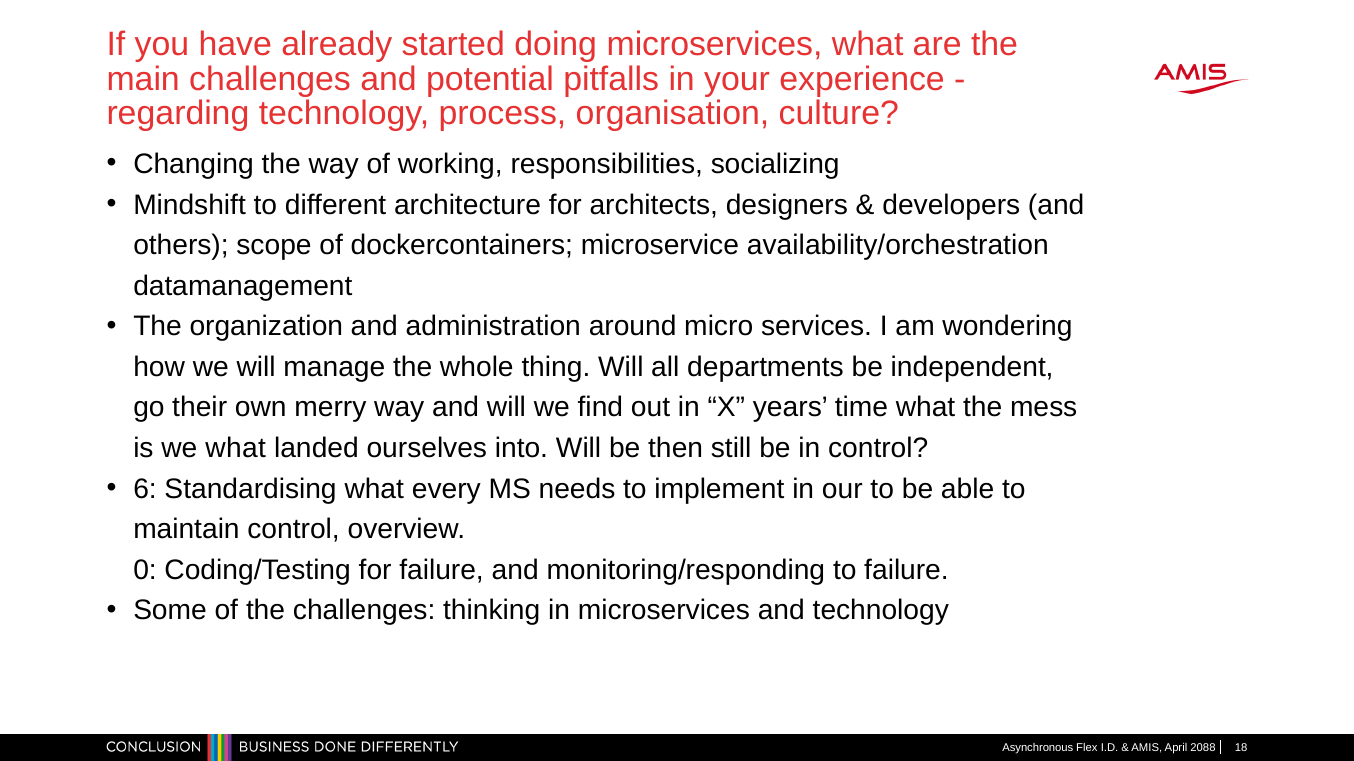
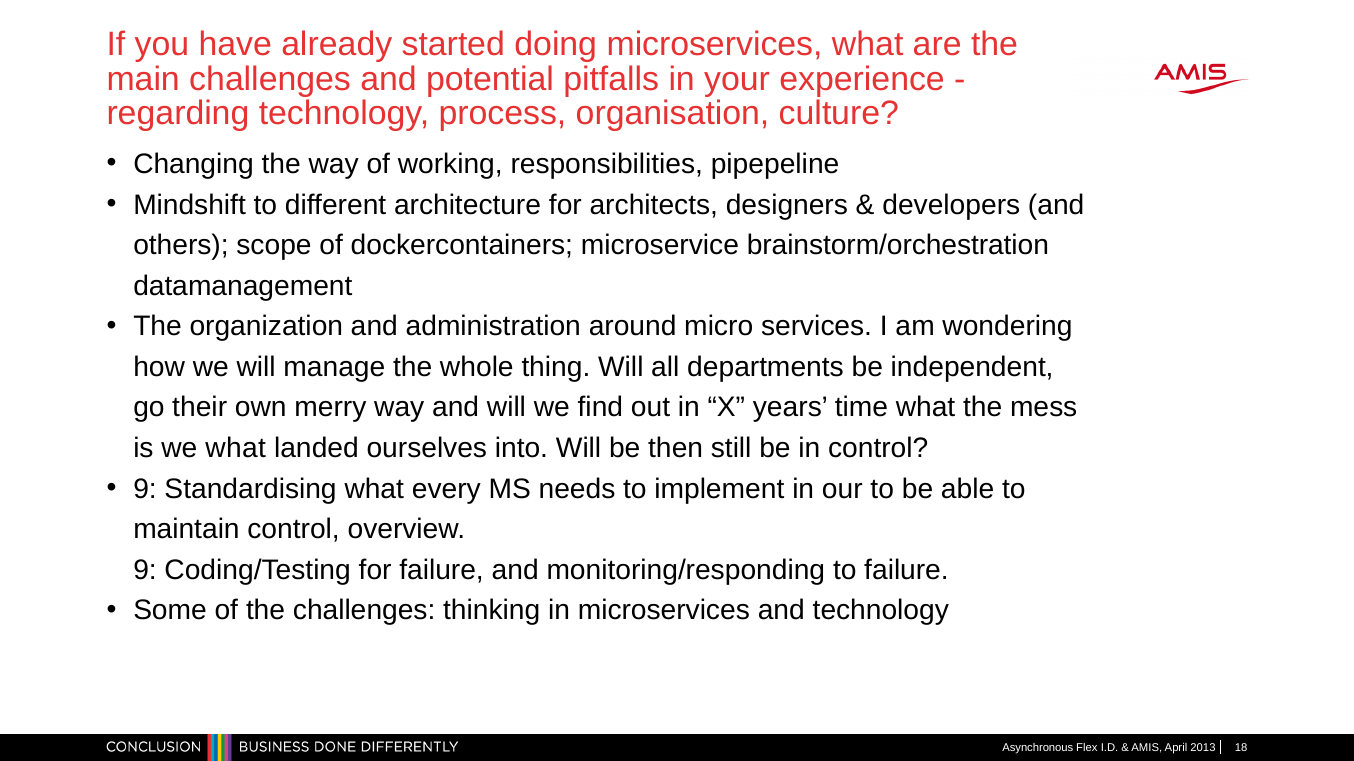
socializing: socializing -> pipepeline (775, 164)
availability/orchestration: availability/orchestration -> brainstorm/orchestration (898, 246)
6: 6 -> 9 (145, 489)
0: 0 -> 9 (145, 570)
2088: 2088 -> 2013 (1203, 749)
